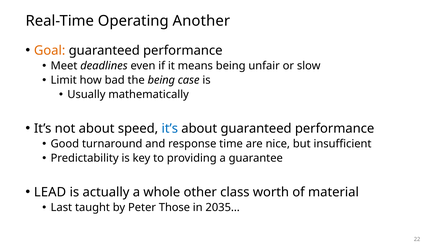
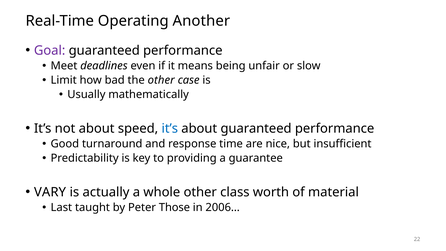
Goal colour: orange -> purple (50, 50)
the being: being -> other (161, 80)
LEAD: LEAD -> VARY (50, 192)
2035…: 2035… -> 2006… (223, 207)
